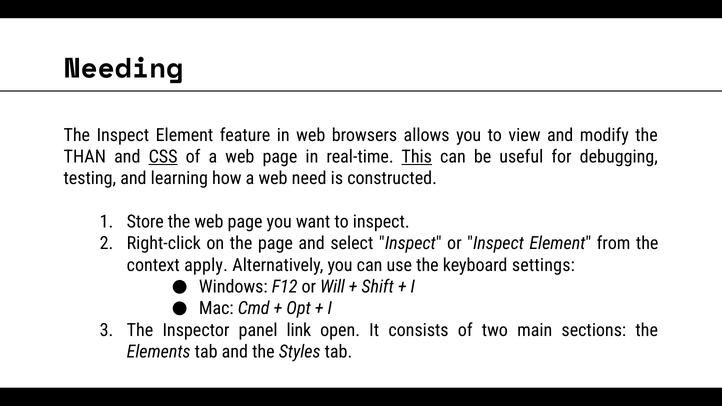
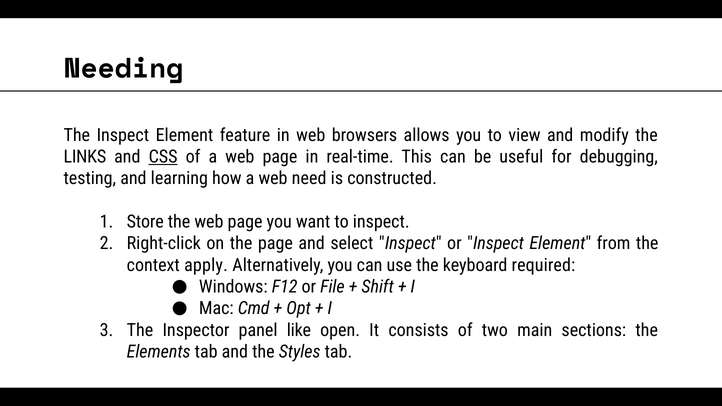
THAN: THAN -> LINKS (85, 157)
This underline: present -> none (417, 157)
settings: settings -> required (543, 265)
Will: Will -> File (332, 287)
link: link -> like (299, 330)
